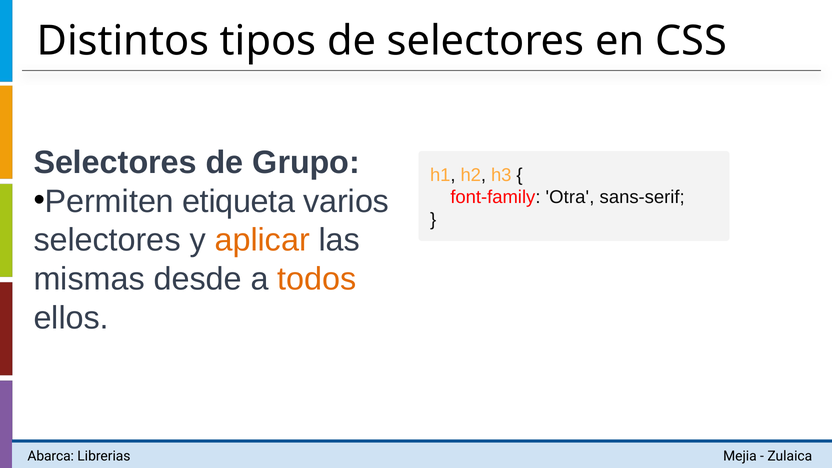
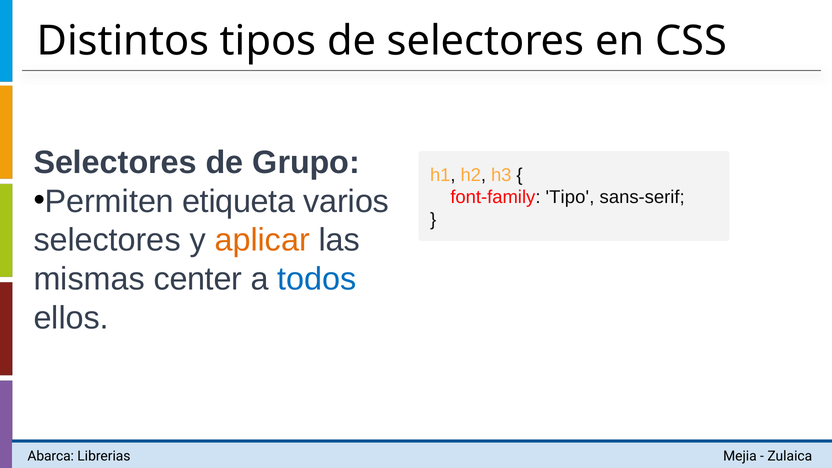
Otra: Otra -> Tipo (570, 197)
desde: desde -> center (198, 279)
todos colour: orange -> blue (317, 279)
